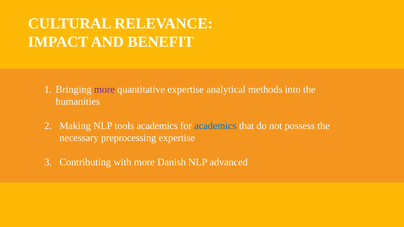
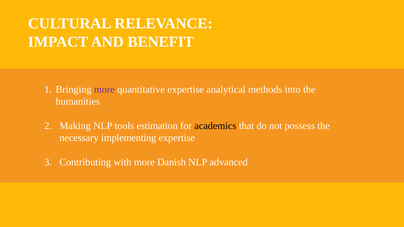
tools academics: academics -> estimation (157, 126)
academics colour: blue -> black (215, 126)
preprocessing: preprocessing -> implementing (129, 138)
